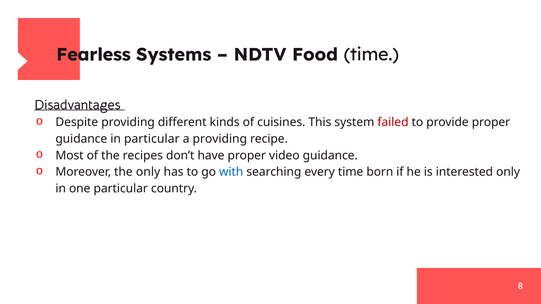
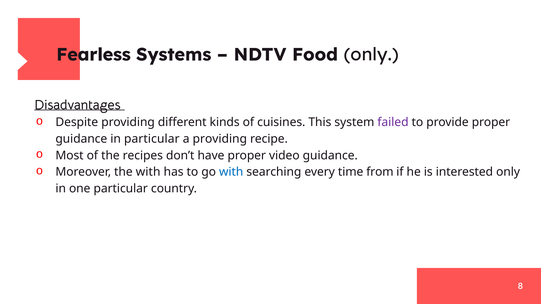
Food time: time -> only (371, 55)
failed colour: red -> purple (393, 122)
the only: only -> with (148, 172)
born: born -> from (380, 172)
